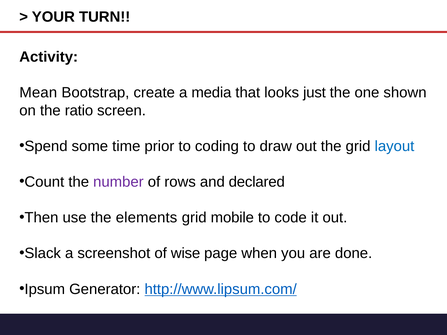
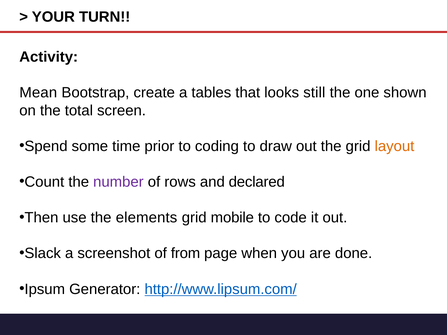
media: media -> tables (211, 93)
just: just -> still (314, 93)
ratio: ratio -> total (79, 111)
layout colour: blue -> orange (394, 146)
wise: wise -> from (186, 254)
